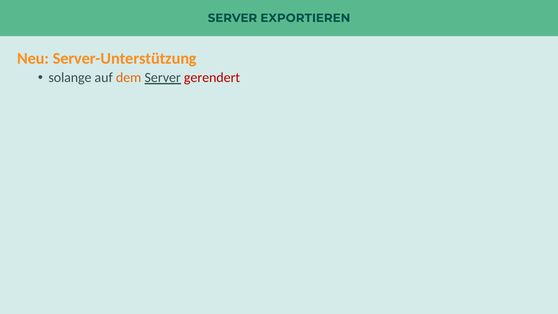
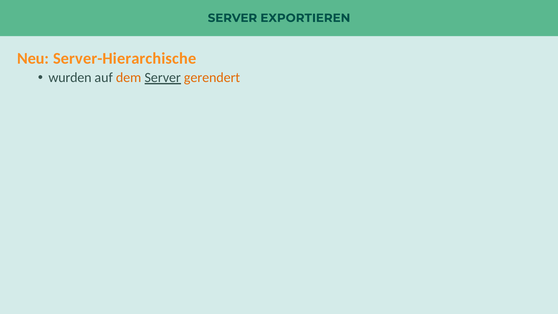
Server-Unterstützung: Server-Unterstützung -> Server-Hierarchische (125, 58)
solange: solange -> wurden (70, 78)
gerendert colour: red -> orange (212, 78)
